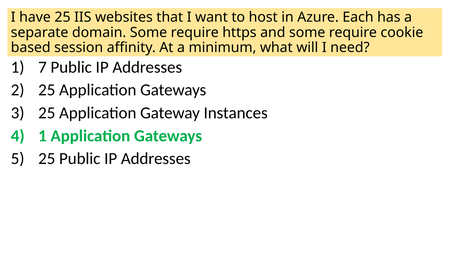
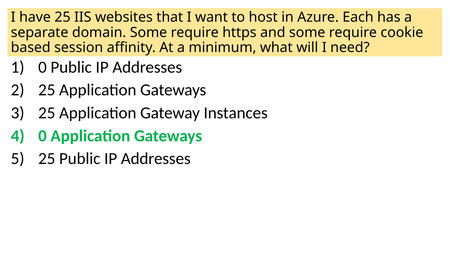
7: 7 -> 0 (43, 67)
1: 1 -> 0 (43, 136)
